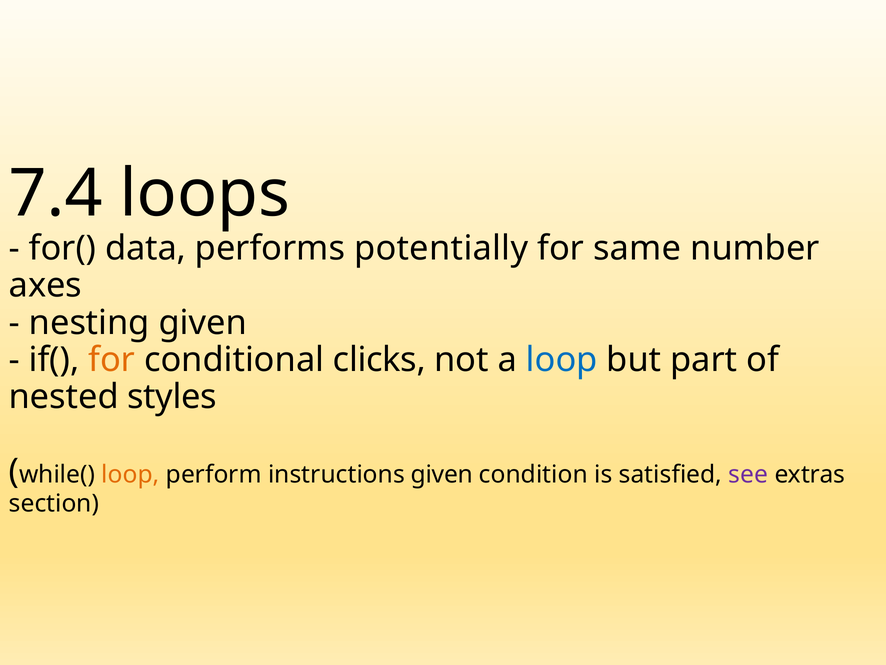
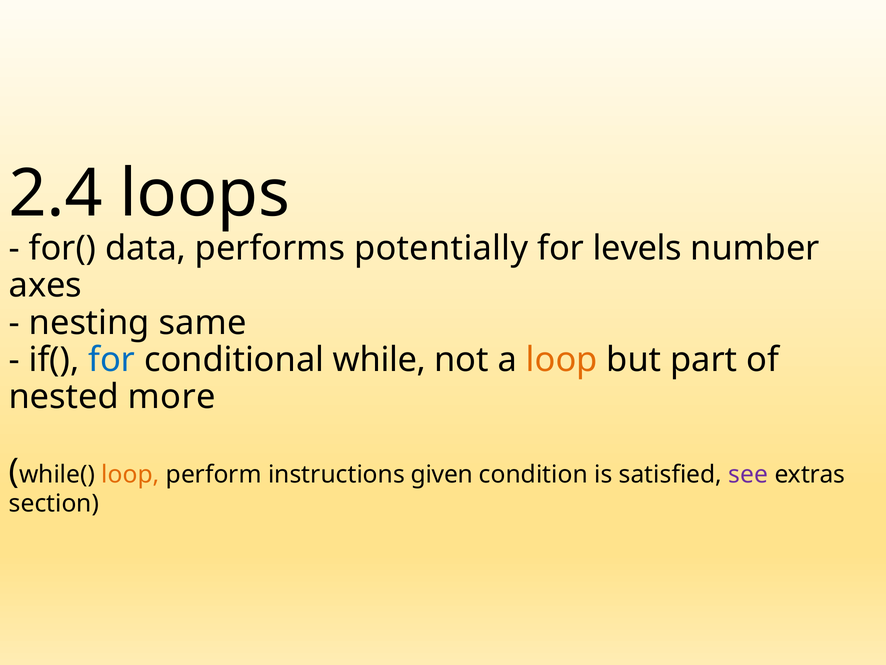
7.4: 7.4 -> 2.4 (56, 194)
same: same -> levels (637, 248)
nesting given: given -> same (203, 323)
for colour: orange -> blue (112, 360)
clicks: clicks -> while (379, 360)
loop colour: blue -> orange (562, 360)
styles: styles -> more (172, 397)
